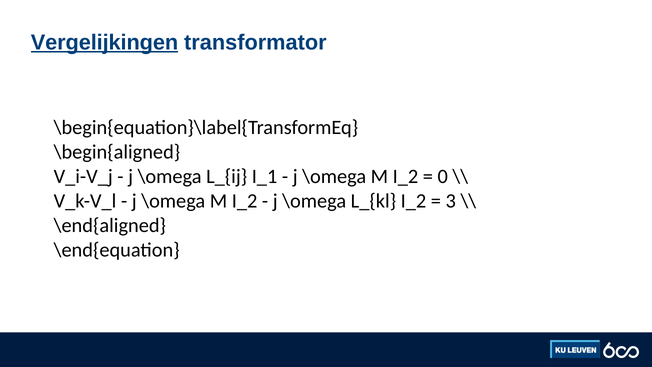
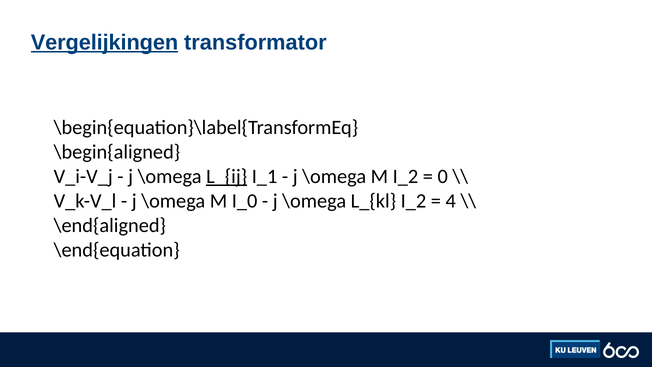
L_{ij underline: none -> present (227, 176)
I_2: I_2 -> I_0 (245, 201)
3: 3 -> 4 (451, 201)
